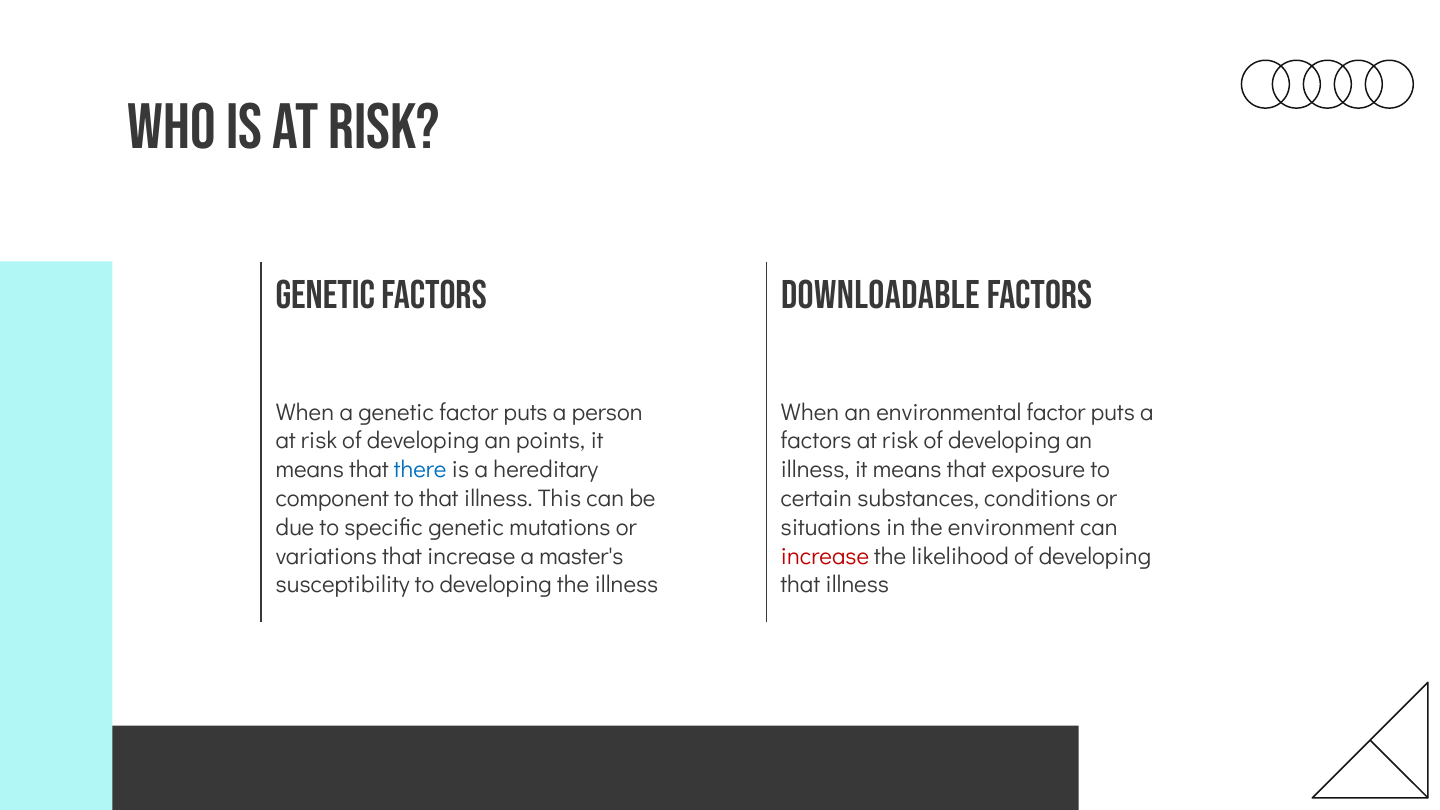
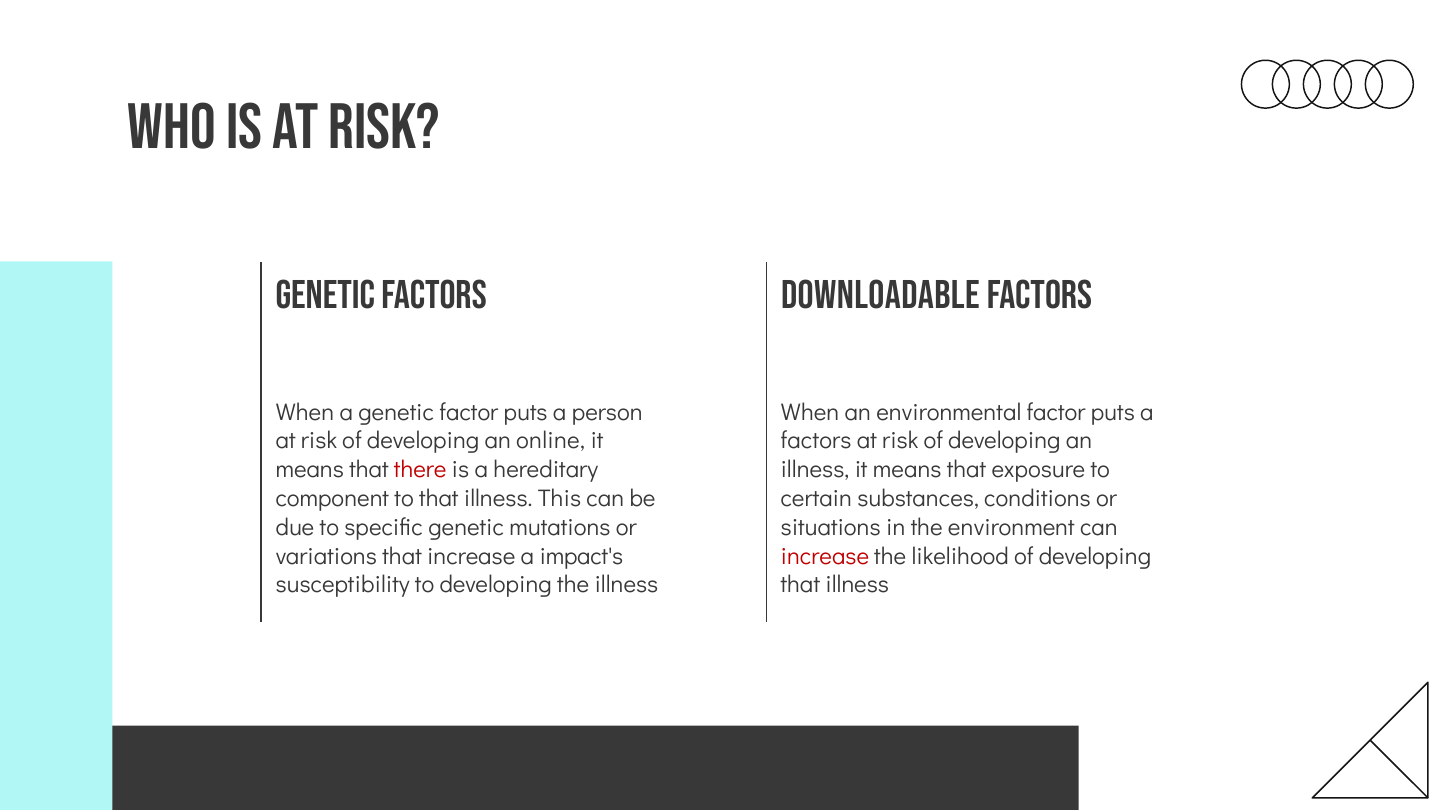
points: points -> online (551, 441)
there colour: blue -> red (420, 470)
master's: master's -> impact's (581, 556)
